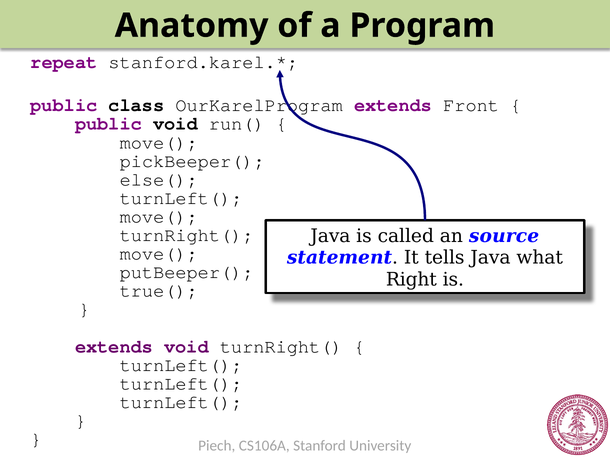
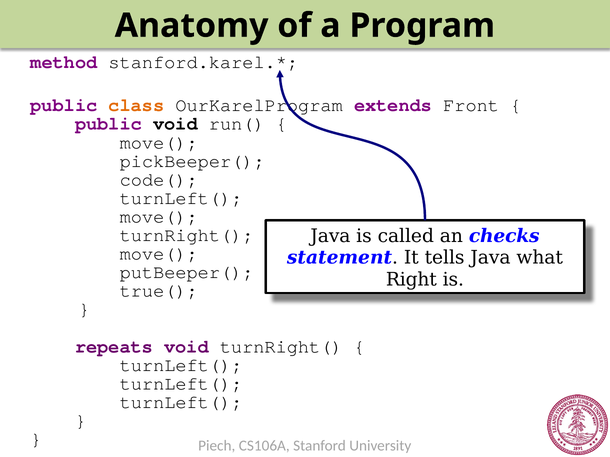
repeat: repeat -> method (64, 62)
class colour: black -> orange (136, 105)
else(: else( -> code( (159, 180)
source: source -> checks (504, 236)
extends: extends -> repeats (114, 347)
